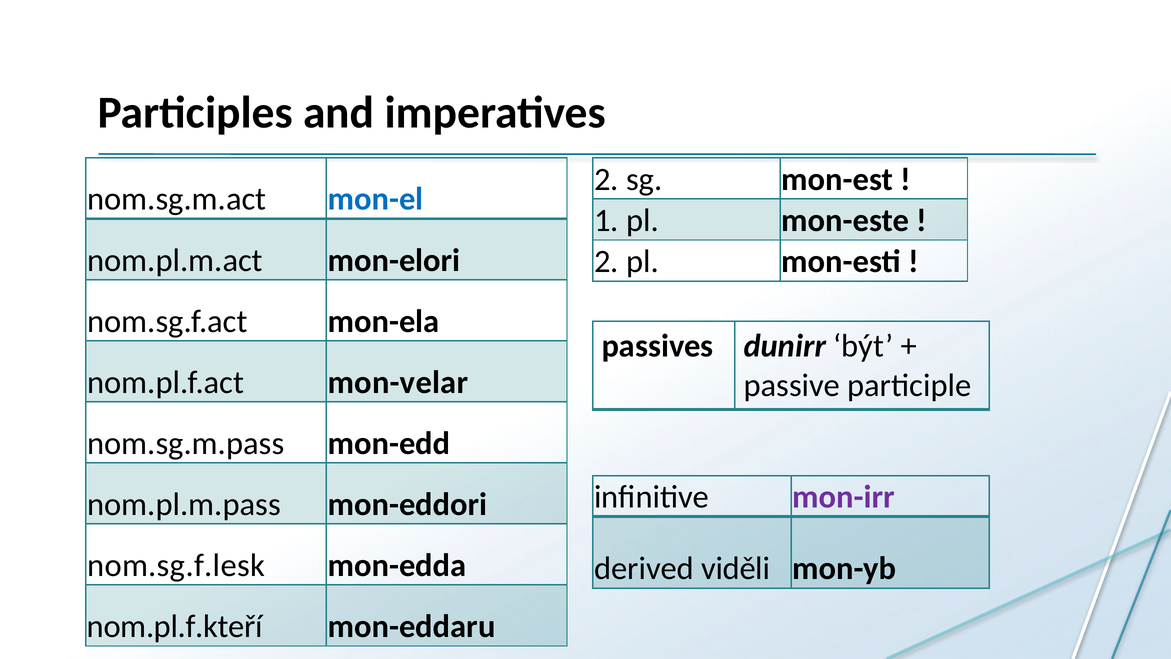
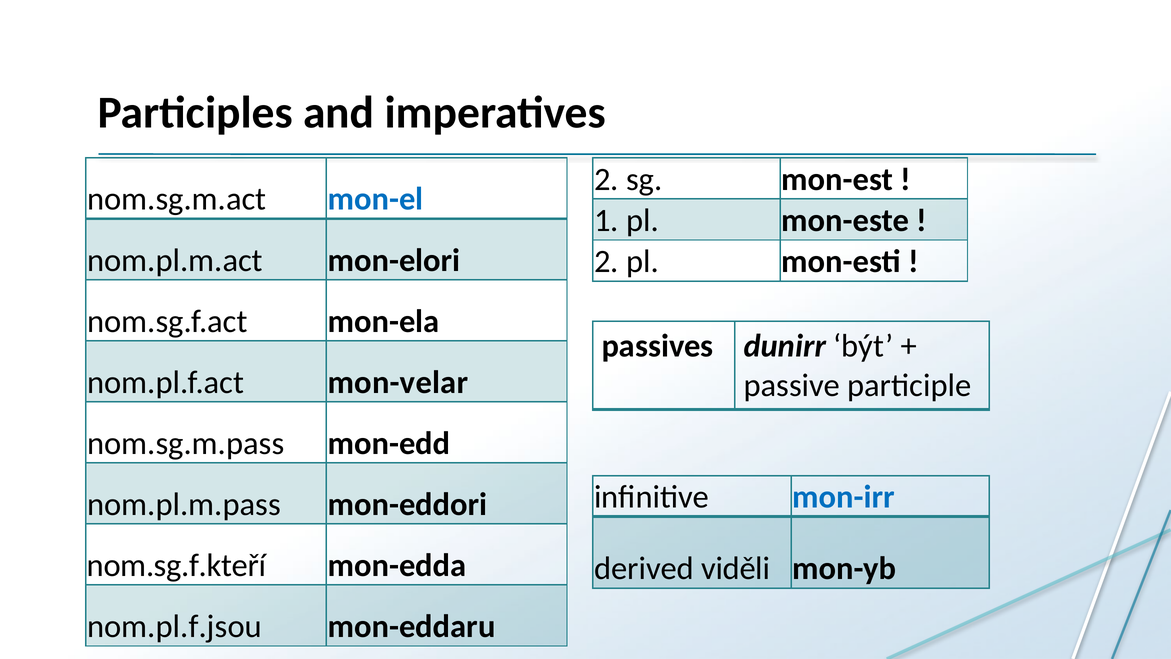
mon-irr colour: purple -> blue (844, 497)
nom.sg.f.lesk: nom.sg.f.lesk -> nom.sg.f.kteří (176, 565)
nom.pl.f.kteří: nom.pl.f.kteří -> nom.pl.f.jsou (174, 626)
